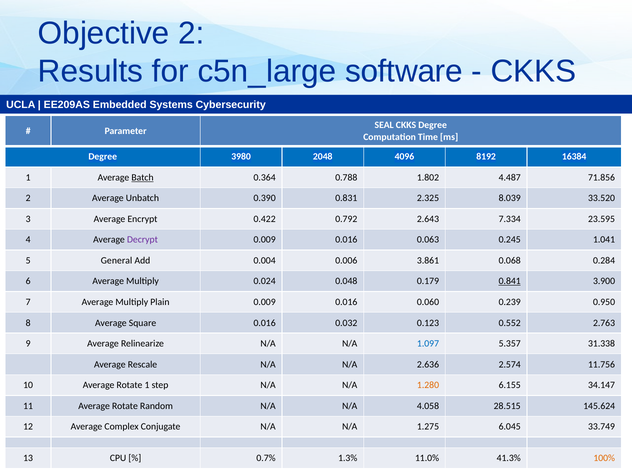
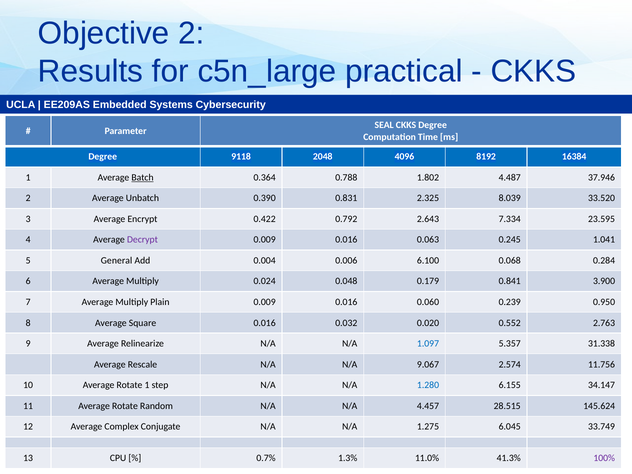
software: software -> practical (404, 71)
3980: 3980 -> 9118 (241, 157)
71.856: 71.856 -> 37.946 (602, 177)
3.861: 3.861 -> 6.100 (428, 261)
0.841 underline: present -> none (510, 281)
0.123: 0.123 -> 0.020 (428, 323)
2.636: 2.636 -> 9.067 (428, 364)
1.280 colour: orange -> blue (428, 385)
4.058: 4.058 -> 4.457 (428, 406)
100% colour: orange -> purple (604, 458)
